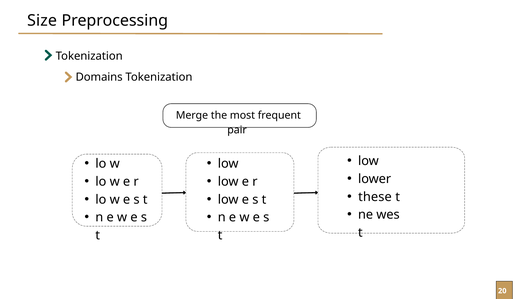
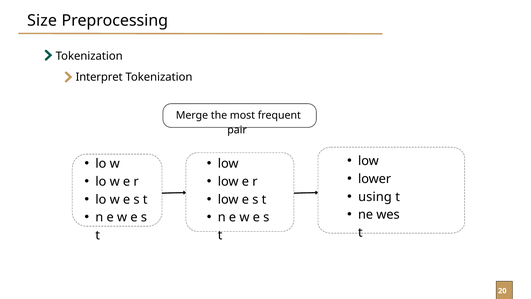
Domains: Domains -> Interpret (99, 77)
these: these -> using (375, 197)
